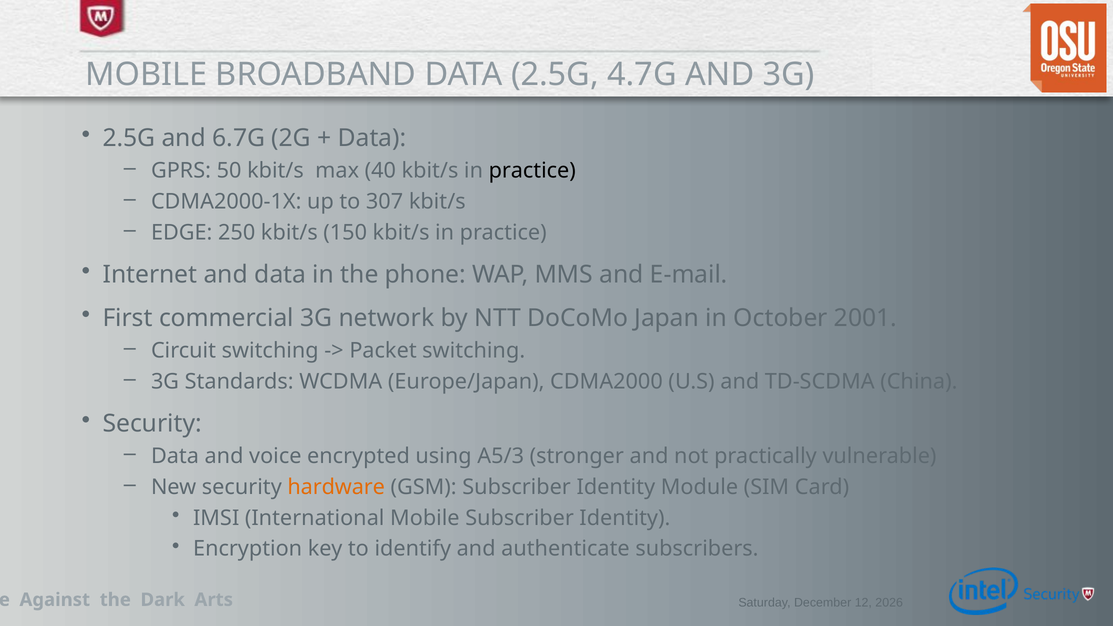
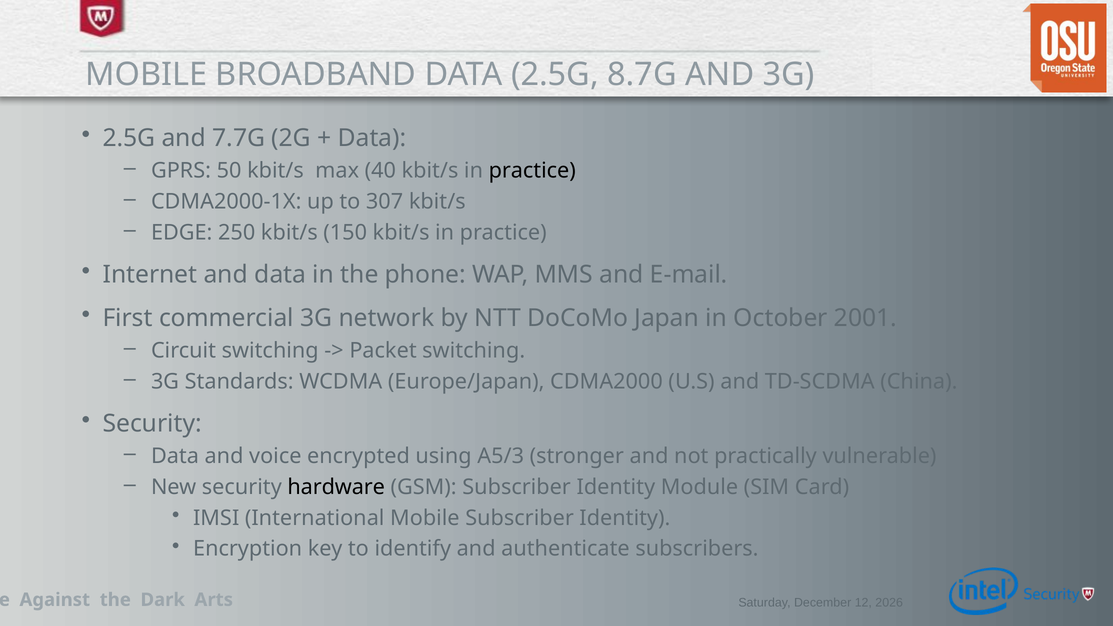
4.7G: 4.7G -> 8.7G (642, 75)
6.7G: 6.7G -> 7.7G (239, 138)
hardware colour: orange -> black (336, 487)
